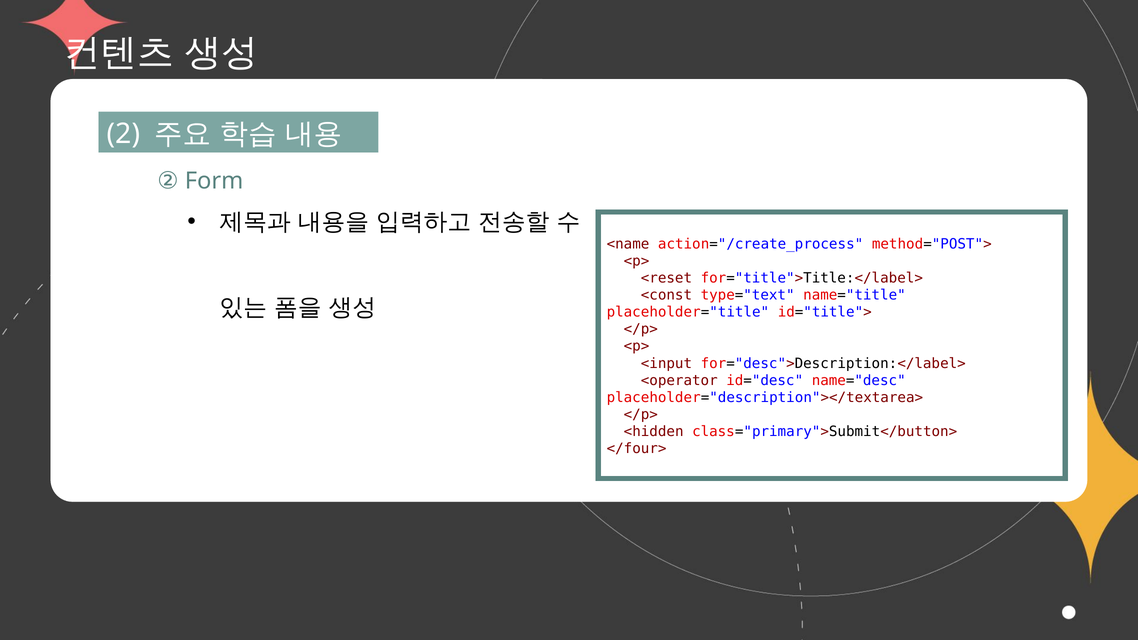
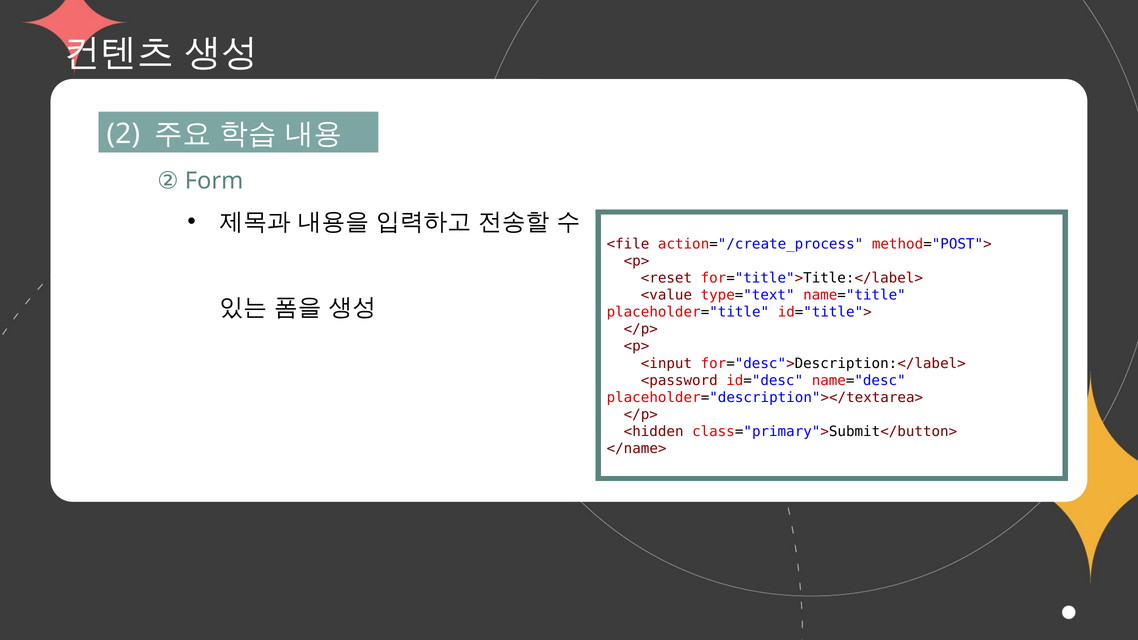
<name: <name -> <file (628, 244)
<const: <const -> <value (666, 295)
<operator: <operator -> <password (679, 380)
</four>: </four> -> </name> (637, 449)
